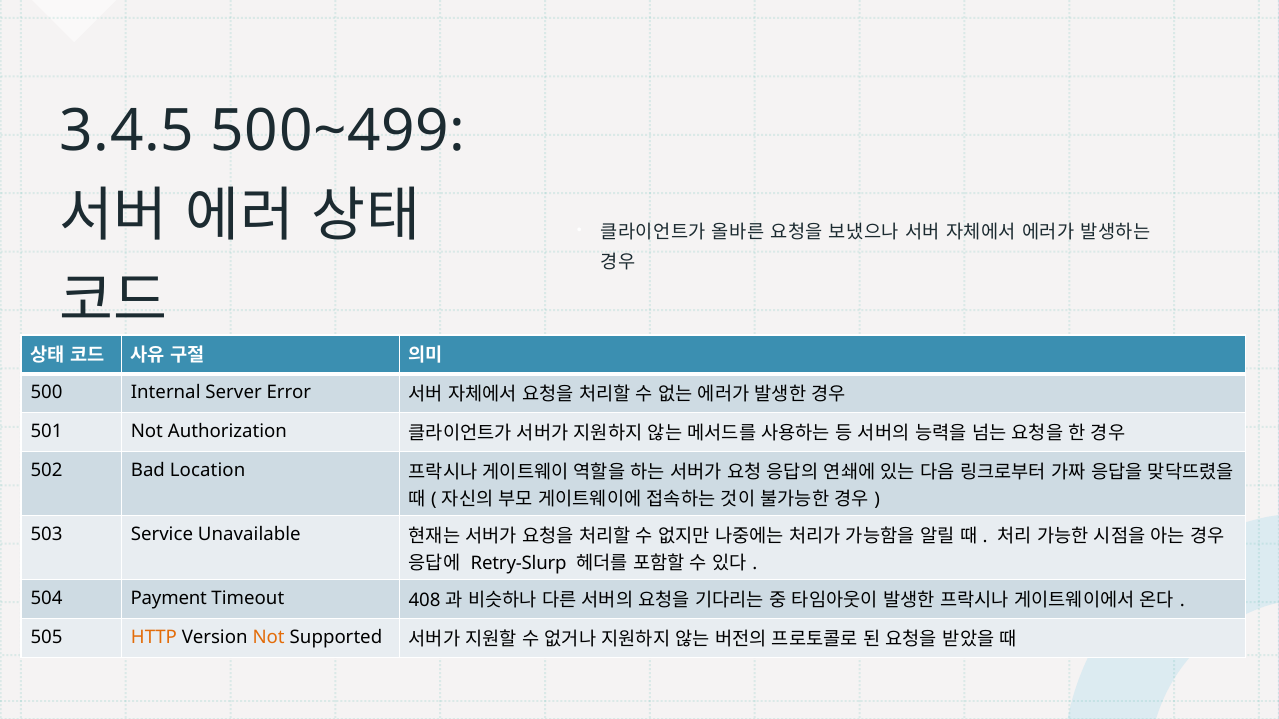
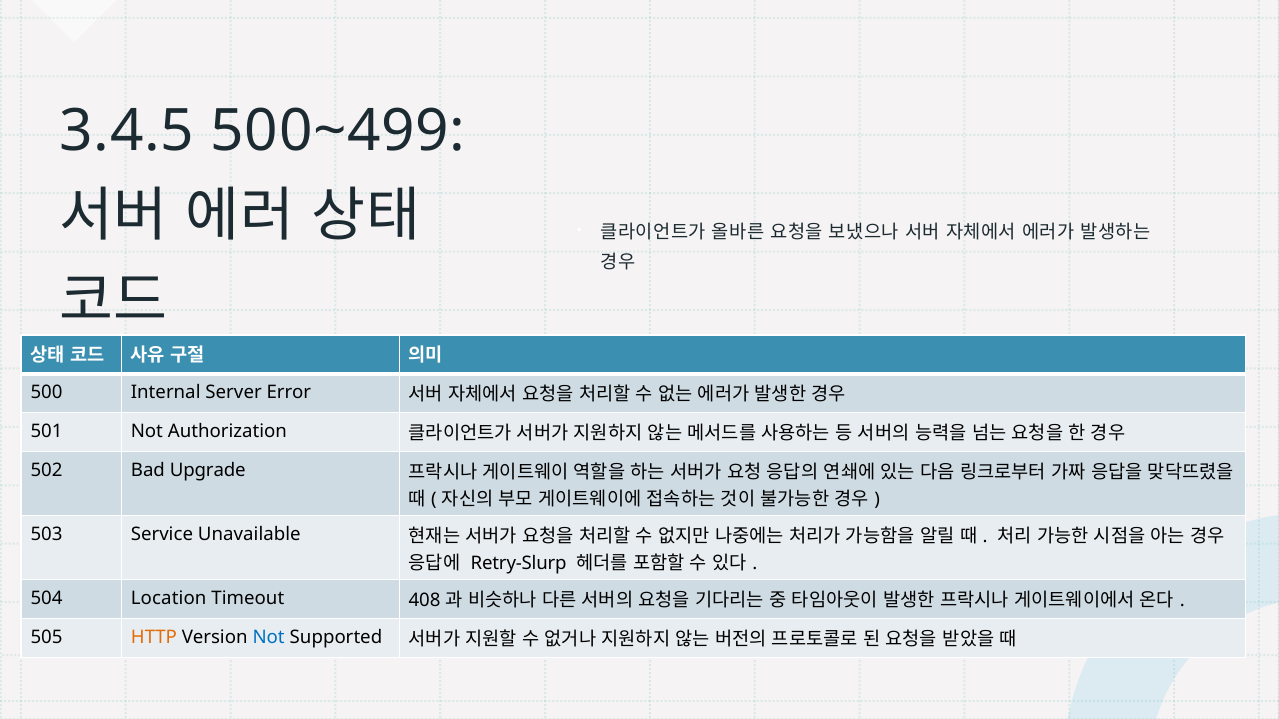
Location: Location -> Upgrade (208, 471)
Payment: Payment -> Location (169, 599)
Not colour: orange -> blue (269, 637)
